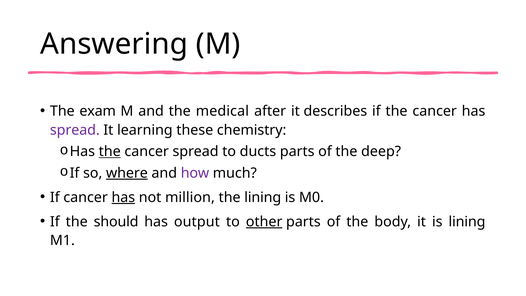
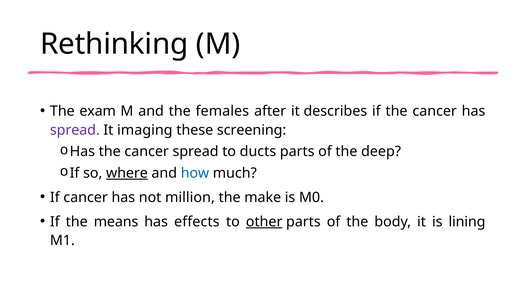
Answering: Answering -> Rethinking (114, 44)
medical: medical -> females (222, 111)
learning: learning -> imaging (145, 130)
chemistry: chemistry -> screening (252, 130)
the underline: present -> none (110, 151)
how colour: purple -> blue (195, 173)
has underline: present -> none (123, 197)
the lining: lining -> make (263, 197)
should: should -> means (116, 222)
output: output -> effects (197, 222)
